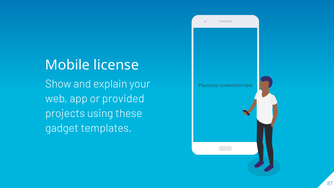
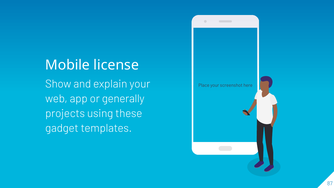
provided: provided -> generally (123, 99)
